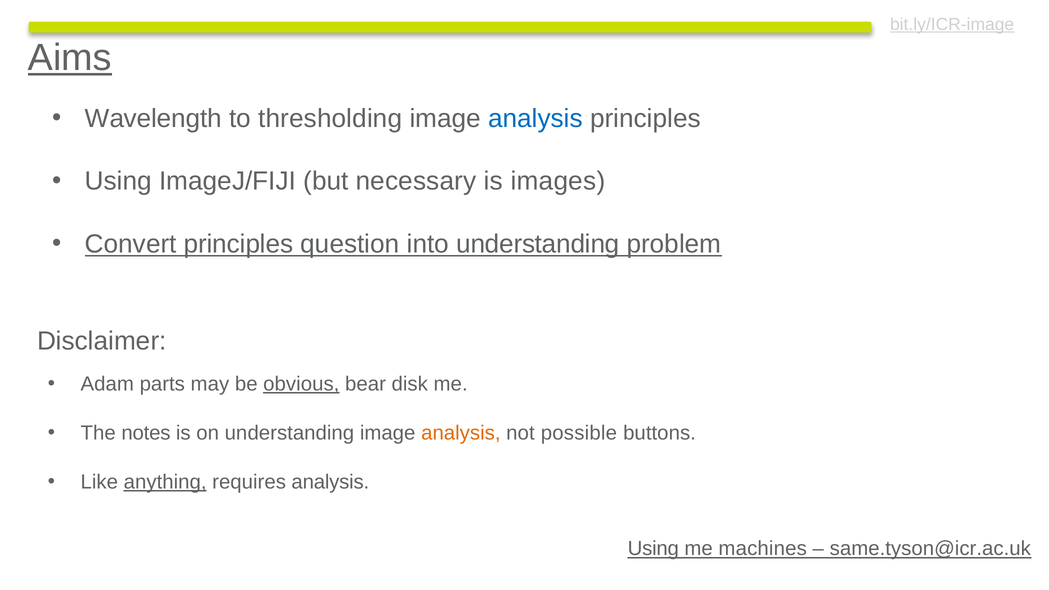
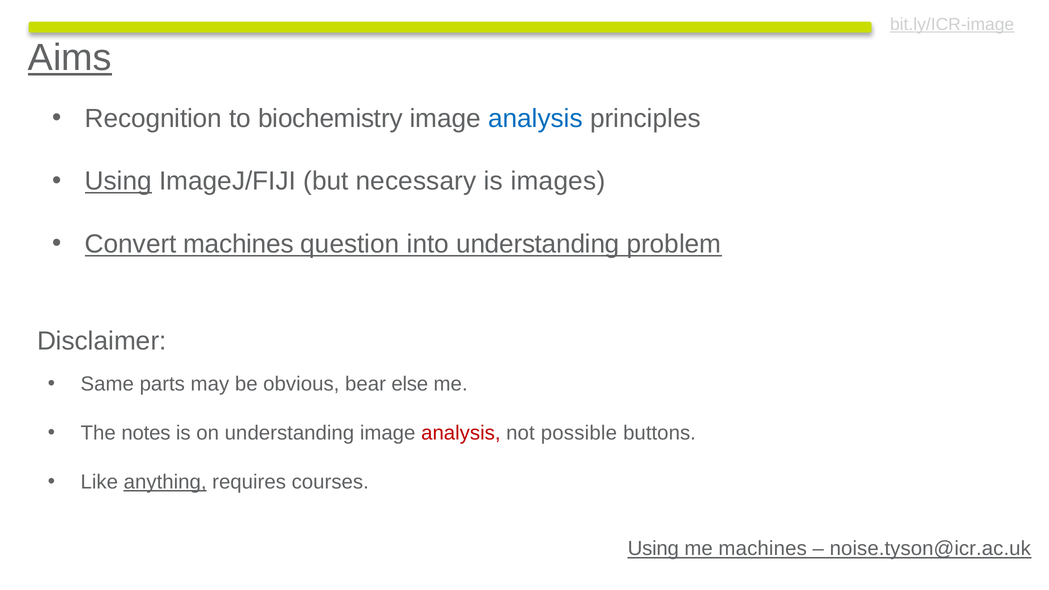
Wavelength: Wavelength -> Recognition (153, 118)
thresholding: thresholding -> biochemistry (330, 118)
Using underline: none -> present (118, 181)
Convert principles: principles -> machines (239, 244)
Adam: Adam -> Same (107, 384)
obvious underline: present -> none (301, 384)
disk: disk -> else (410, 384)
analysis colour: orange -> red (461, 433)
requires analysis: analysis -> courses (330, 482)
same.tyson@icr.ac.uk: same.tyson@icr.ac.uk -> noise.tyson@icr.ac.uk (930, 549)
